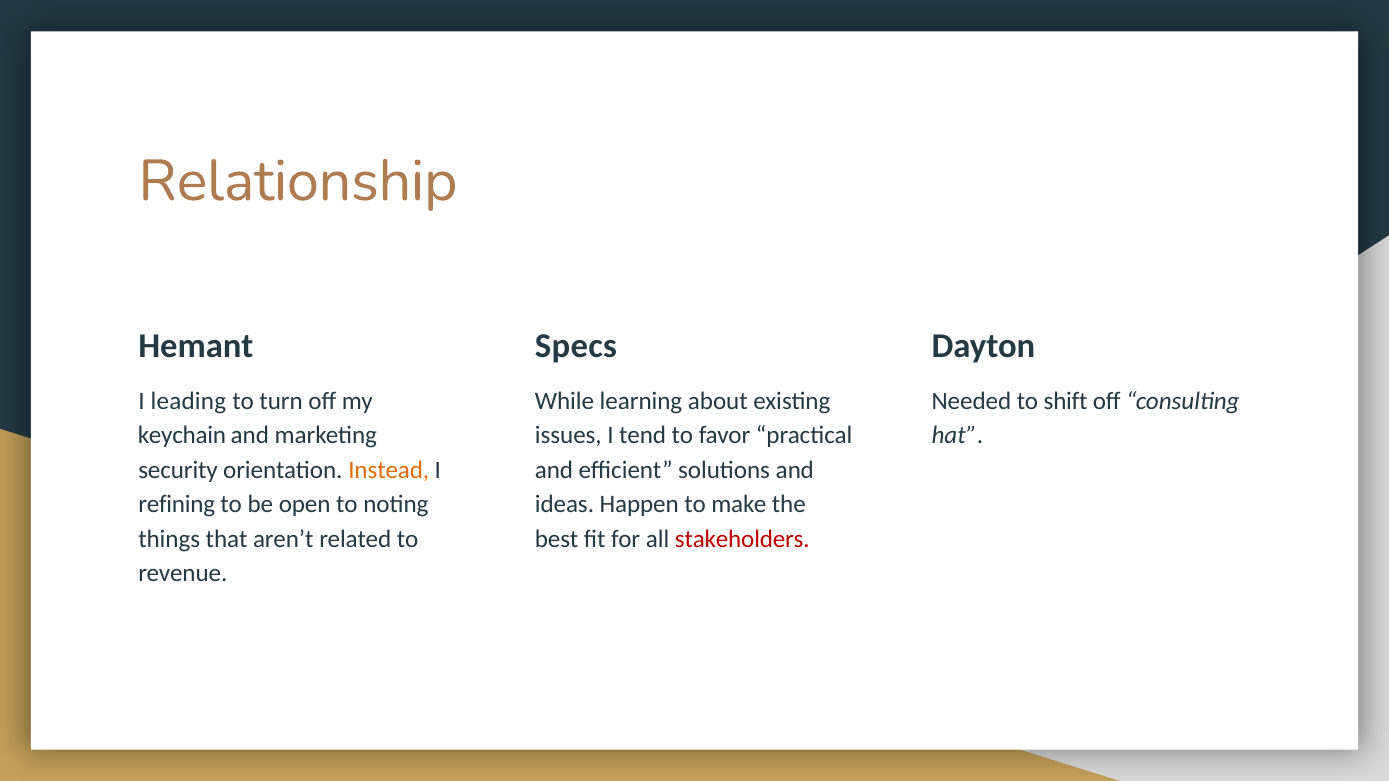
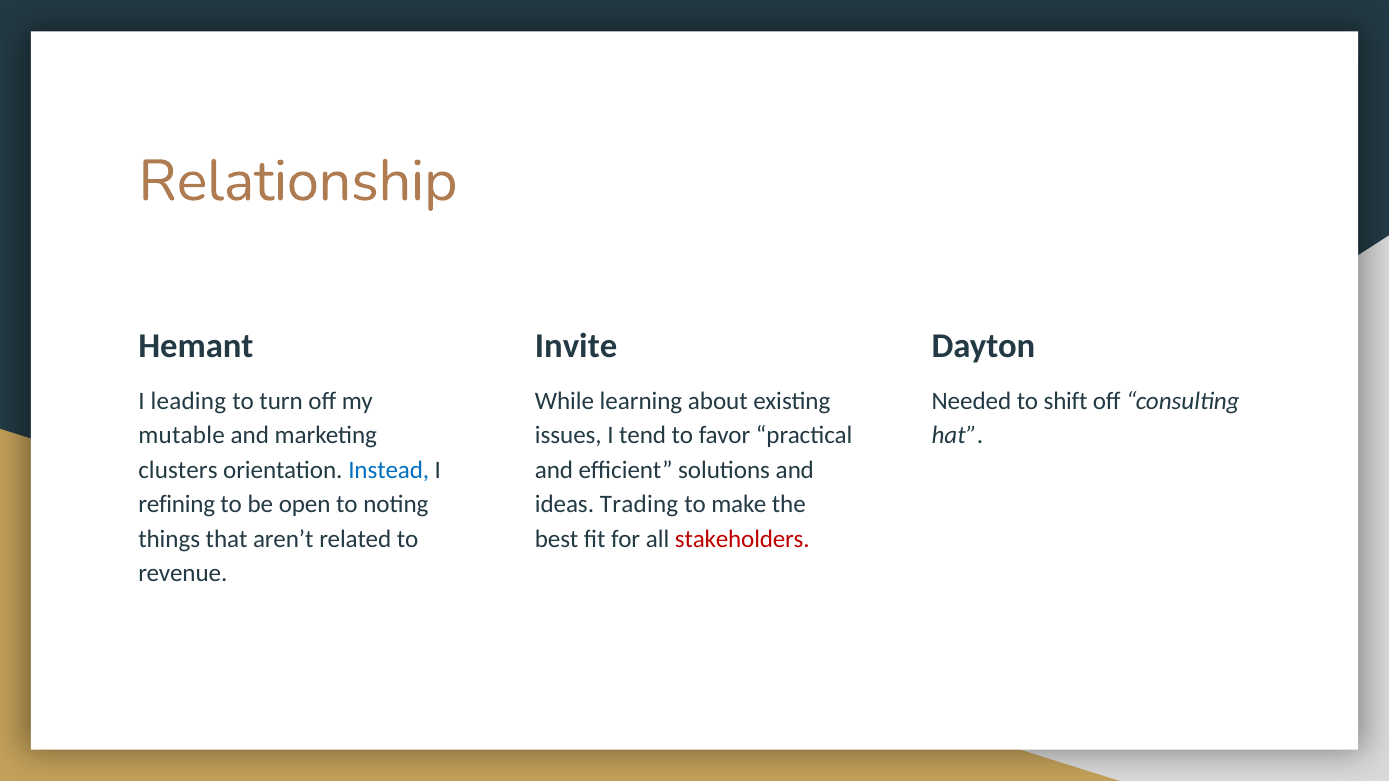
Specs: Specs -> Invite (576, 346)
keychain: keychain -> mutable (182, 436)
security: security -> clusters (178, 470)
Instead colour: orange -> blue (389, 470)
Happen: Happen -> Trading (639, 505)
